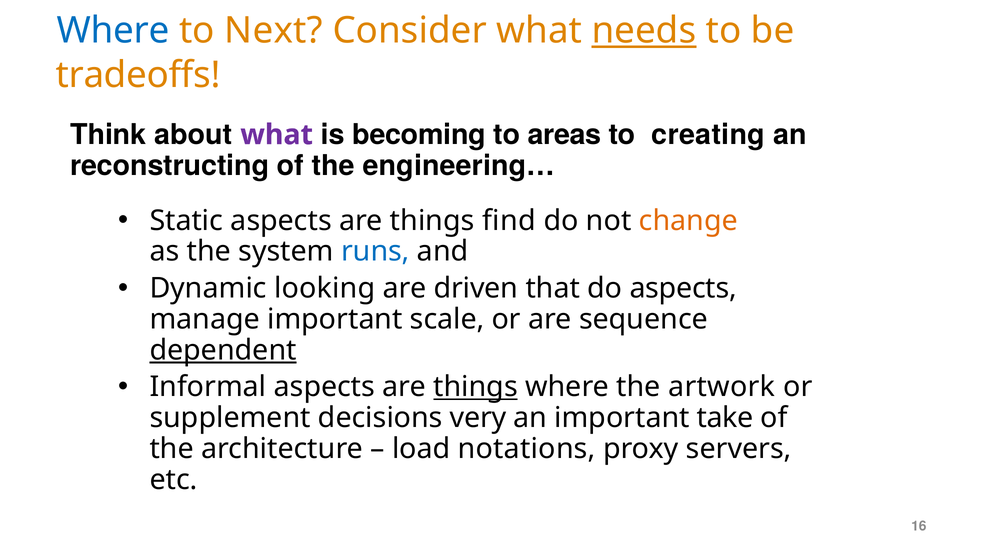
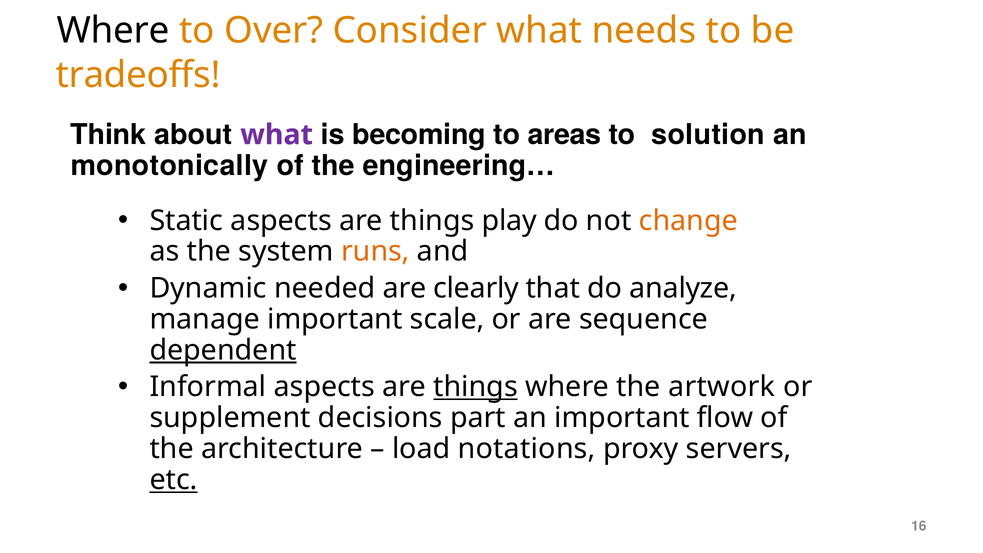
Where colour: blue -> black (113, 31)
Next: Next -> Over (274, 31)
needs underline: present -> none (644, 31)
creating: creating -> solution (708, 135)
reconstructing: reconstructing -> monotonically (169, 166)
find: find -> play (509, 221)
runs colour: blue -> orange (375, 252)
looking: looking -> needed (325, 288)
driven: driven -> clearly (476, 288)
do aspects: aspects -> analyze (683, 288)
very: very -> part (478, 418)
take: take -> flow (725, 418)
etc underline: none -> present (174, 480)
